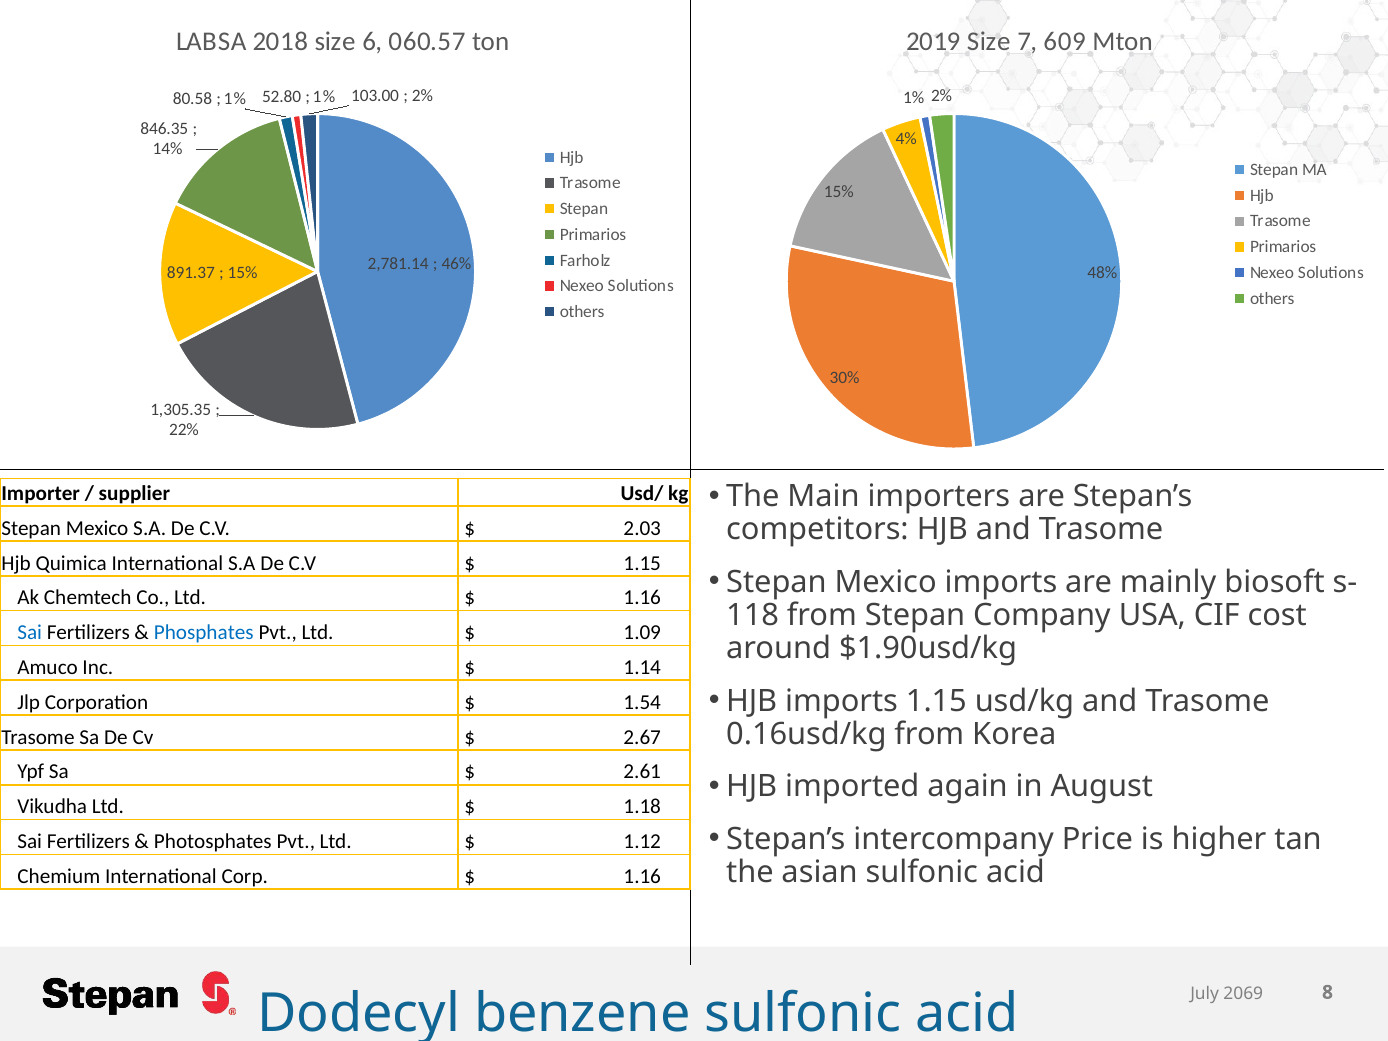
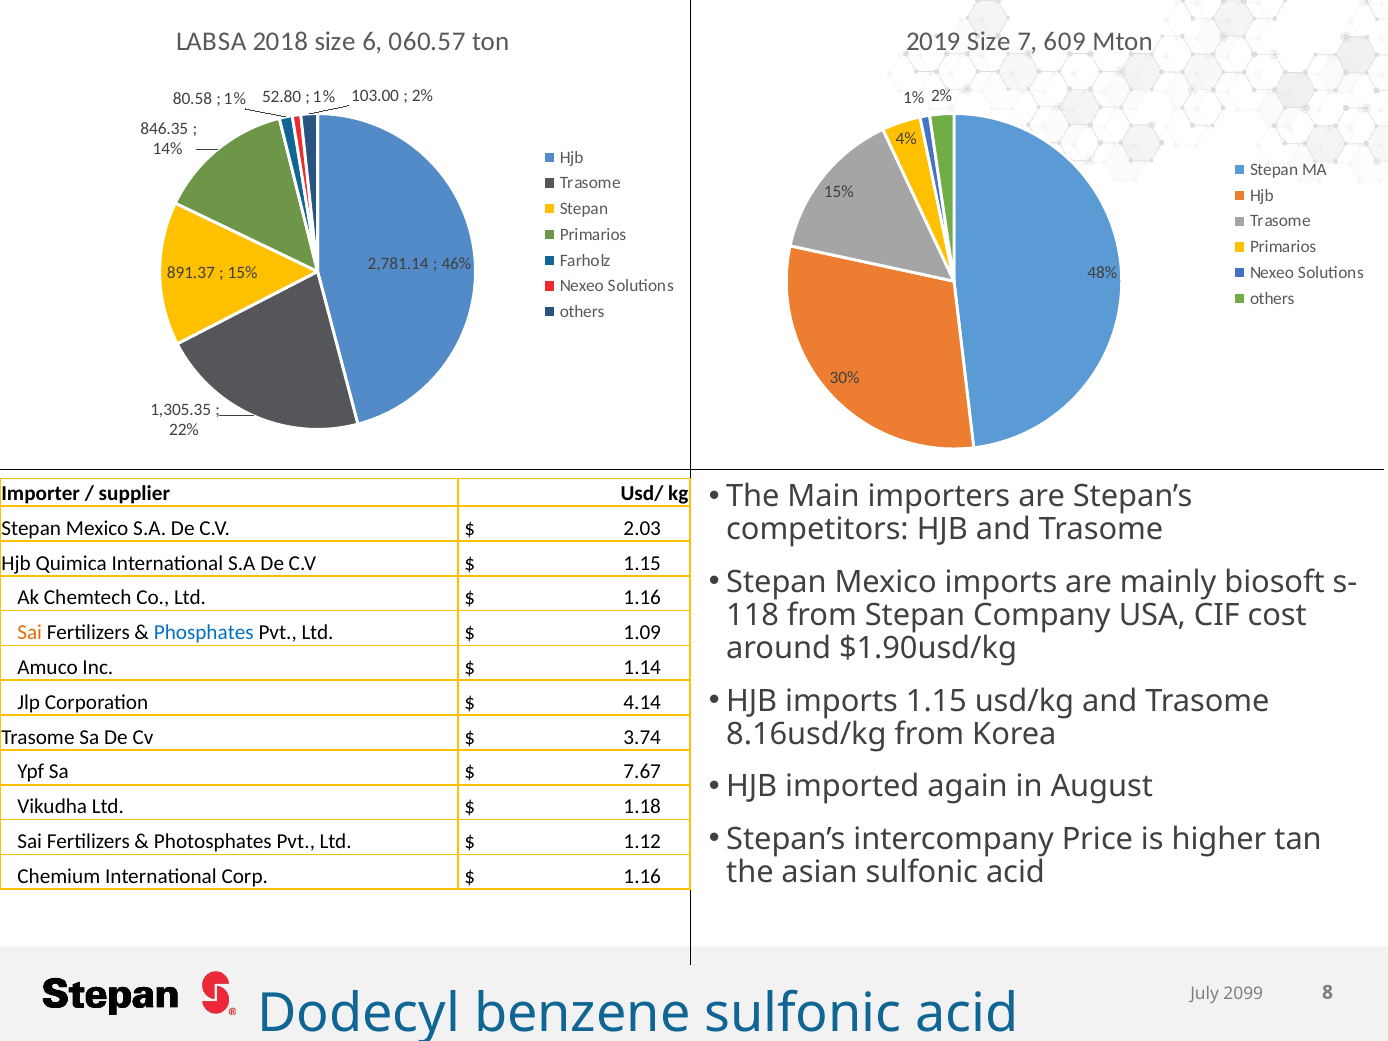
Sai colour: blue -> orange (30, 633)
1.54: 1.54 -> 4.14 (642, 702)
0.16usd/kg: 0.16usd/kg -> 8.16usd/kg (806, 734)
2.67: 2.67 -> 3.74 (642, 737)
2.61: 2.61 -> 7.67 (642, 772)
2069: 2069 -> 2099 (1243, 994)
